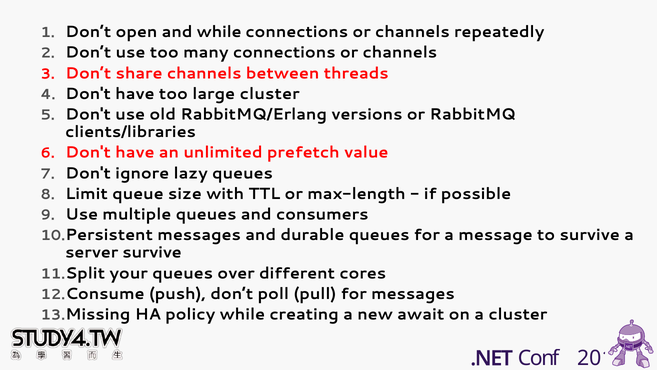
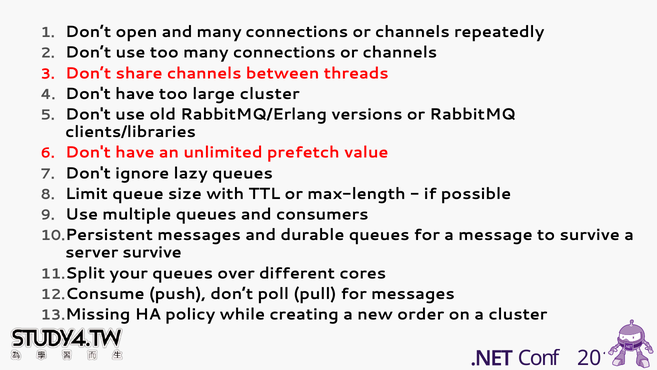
and while: while -> many (219, 32)
await: await -> order (421, 314)
